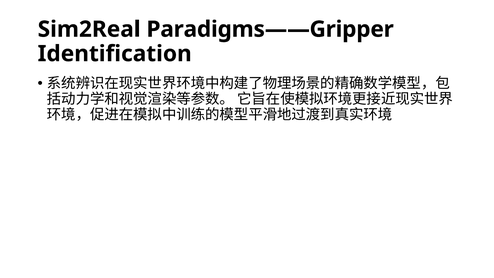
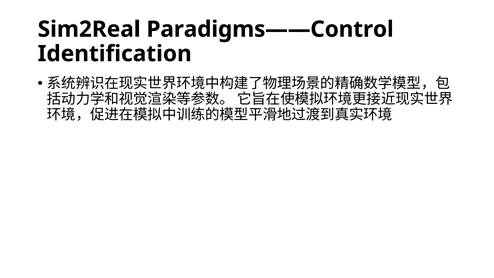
Paradigms——Gripper: Paradigms——Gripper -> Paradigms——Control (270, 29)
